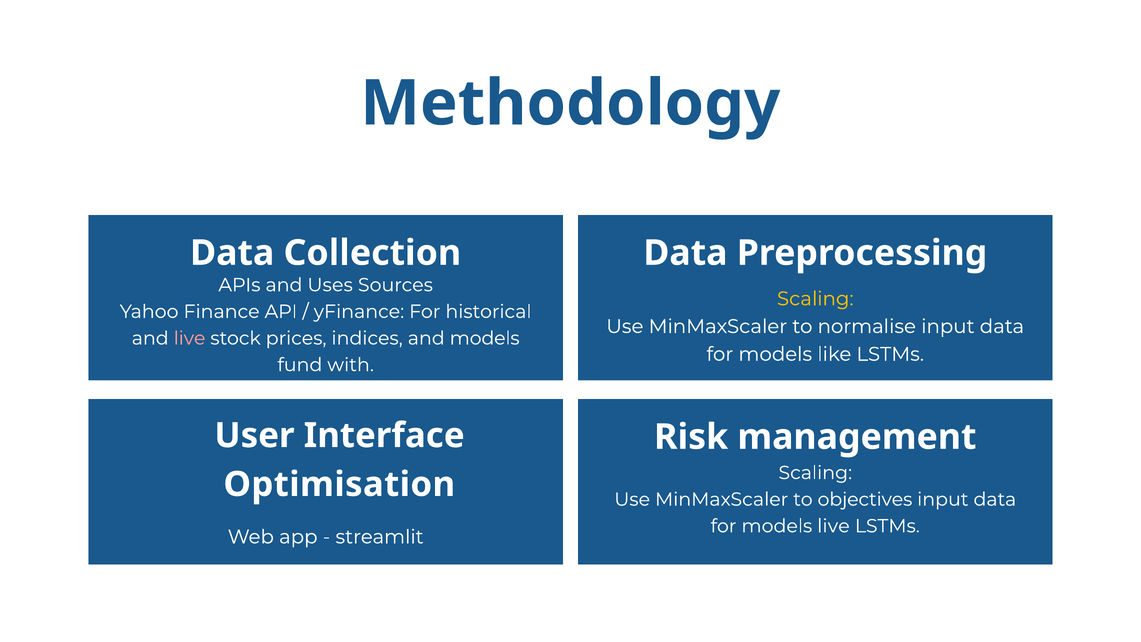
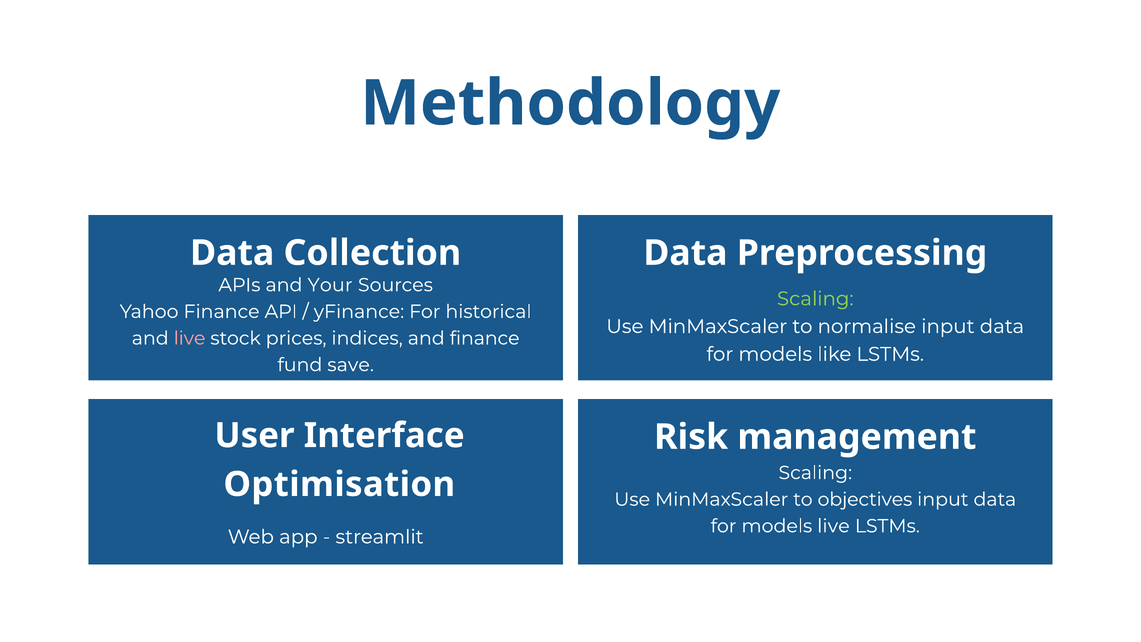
Uses: Uses -> Your (330, 285)
Scaling colour: yellow -> light green (815, 299)
and models: models -> finance (485, 338)
with: with -> save (351, 365)
